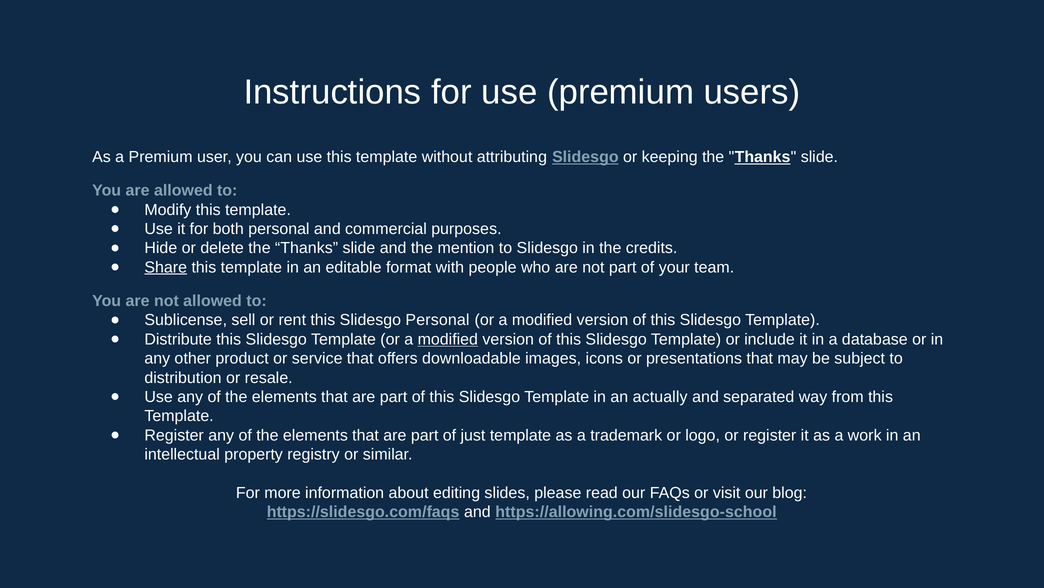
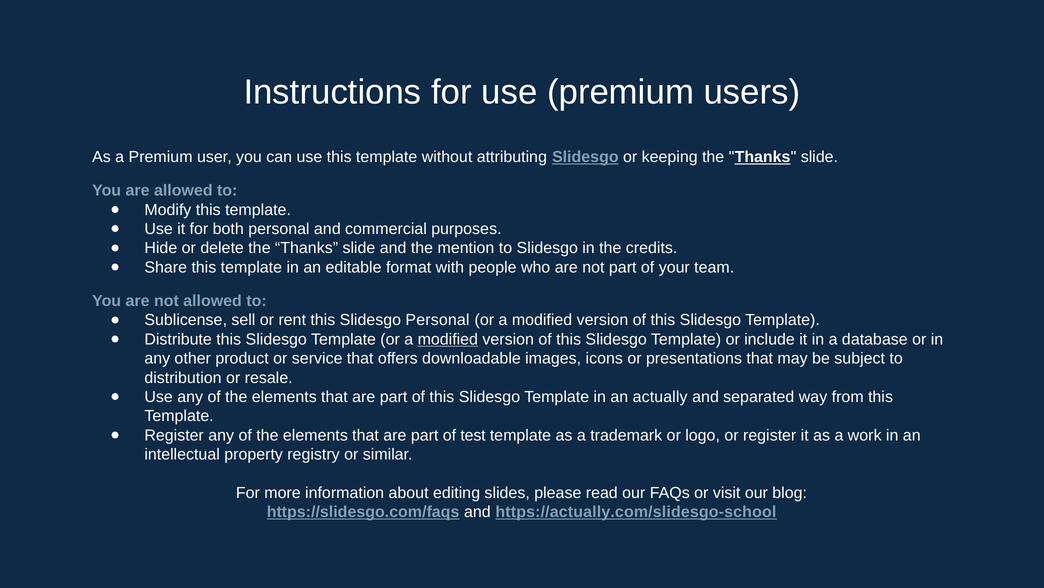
Share underline: present -> none (166, 267)
just: just -> test (473, 435)
https://allowing.com/slidesgo-school: https://allowing.com/slidesgo-school -> https://actually.com/slidesgo-school (636, 511)
